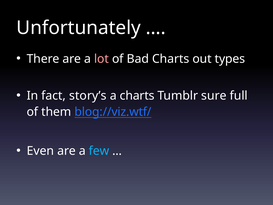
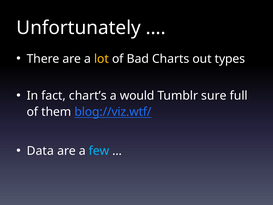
lot colour: pink -> yellow (101, 59)
story’s: story’s -> chart’s (88, 96)
a charts: charts -> would (137, 96)
Even: Even -> Data (40, 151)
